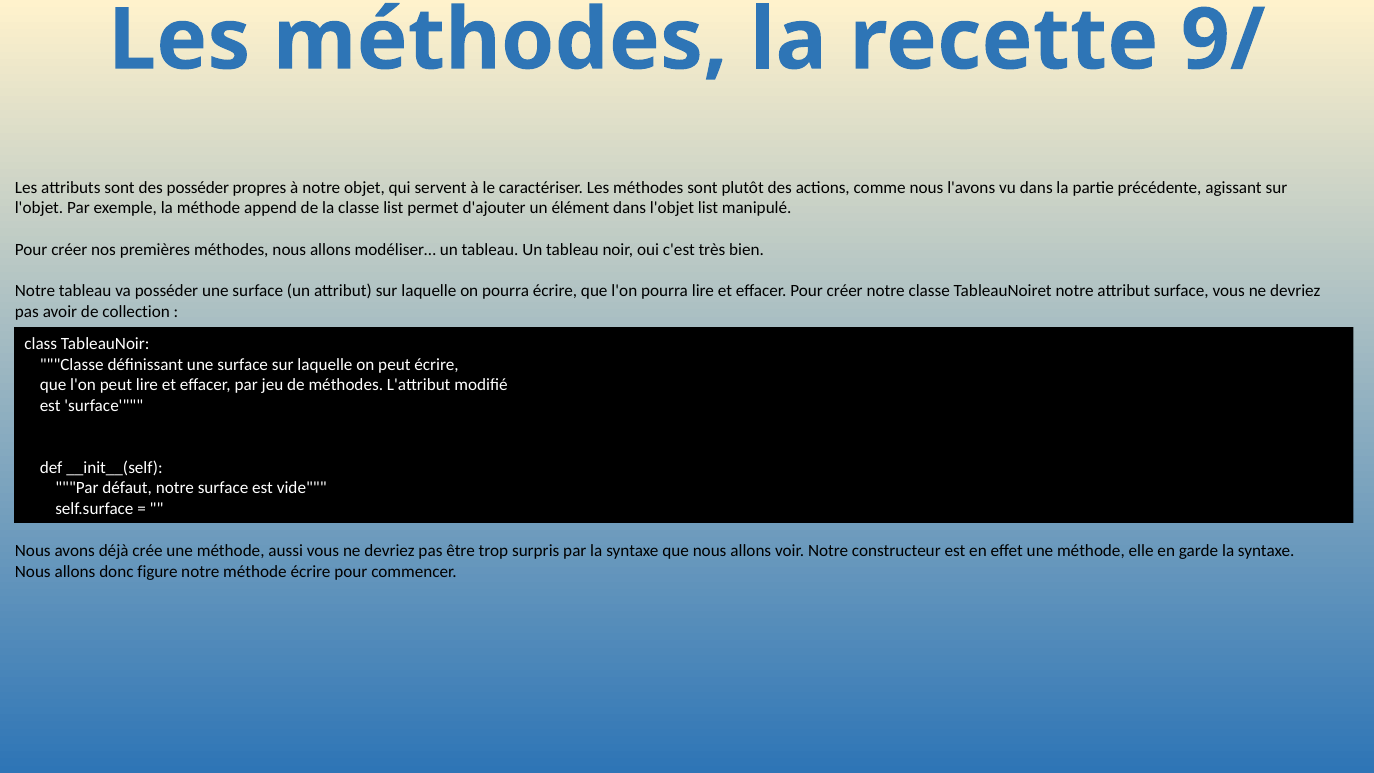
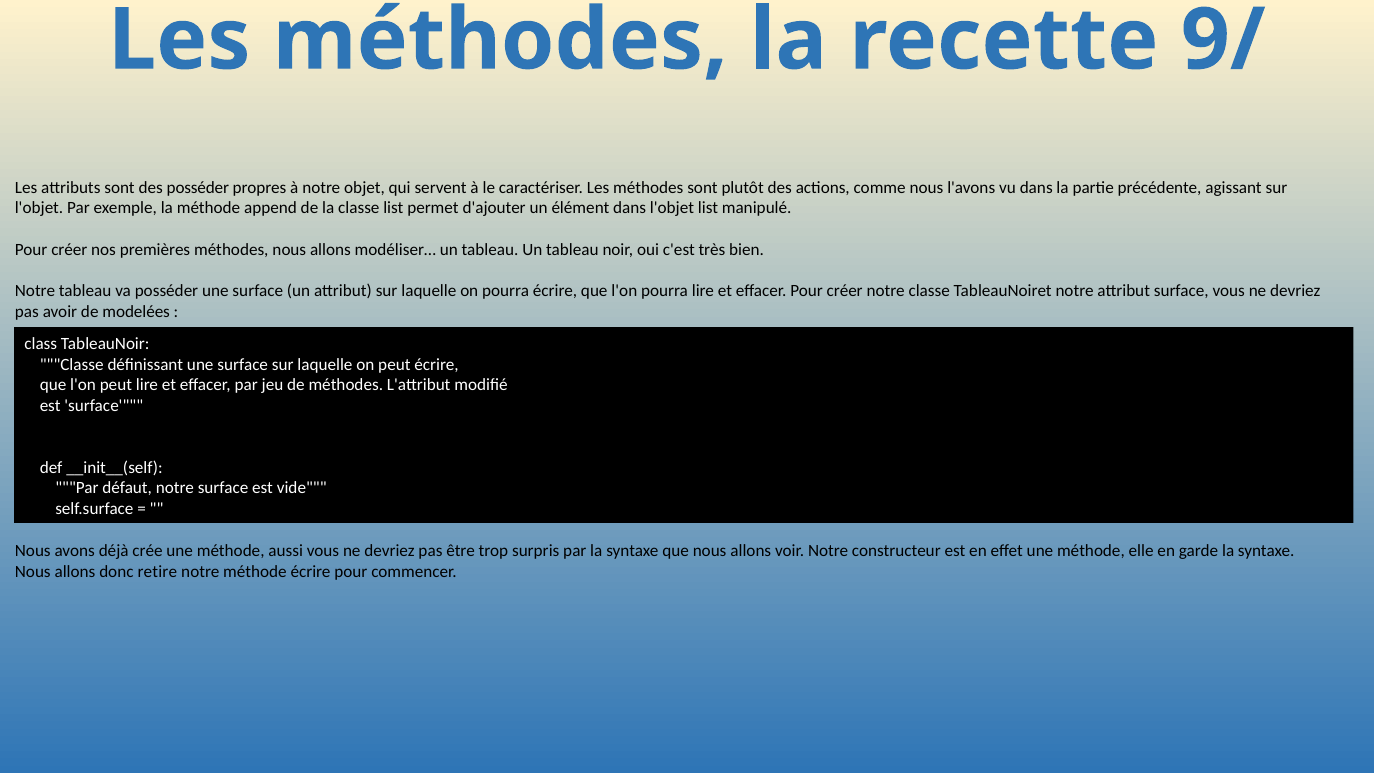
collection: collection -> modelées (136, 311)
figure: figure -> retire (157, 572)
